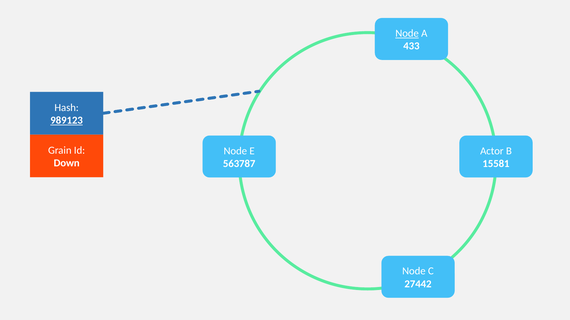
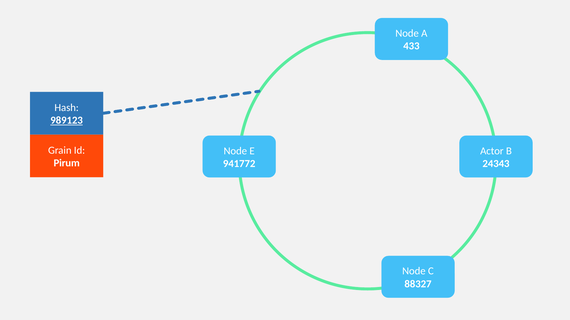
Node underline: present -> none (407, 33)
Down: Down -> Pirum (67, 163)
563787: 563787 -> 941772 (239, 164)
15581: 15581 -> 24343 (496, 164)
27442: 27442 -> 88327 (418, 284)
